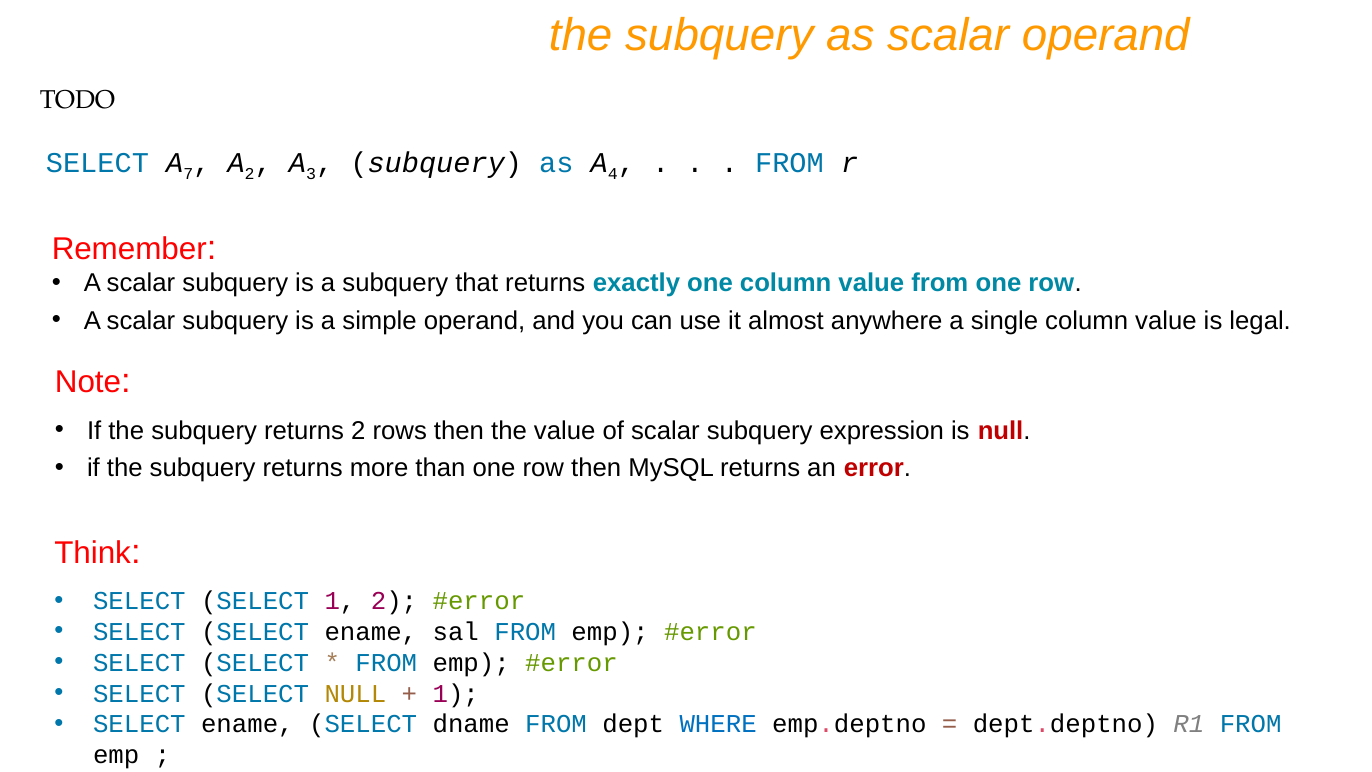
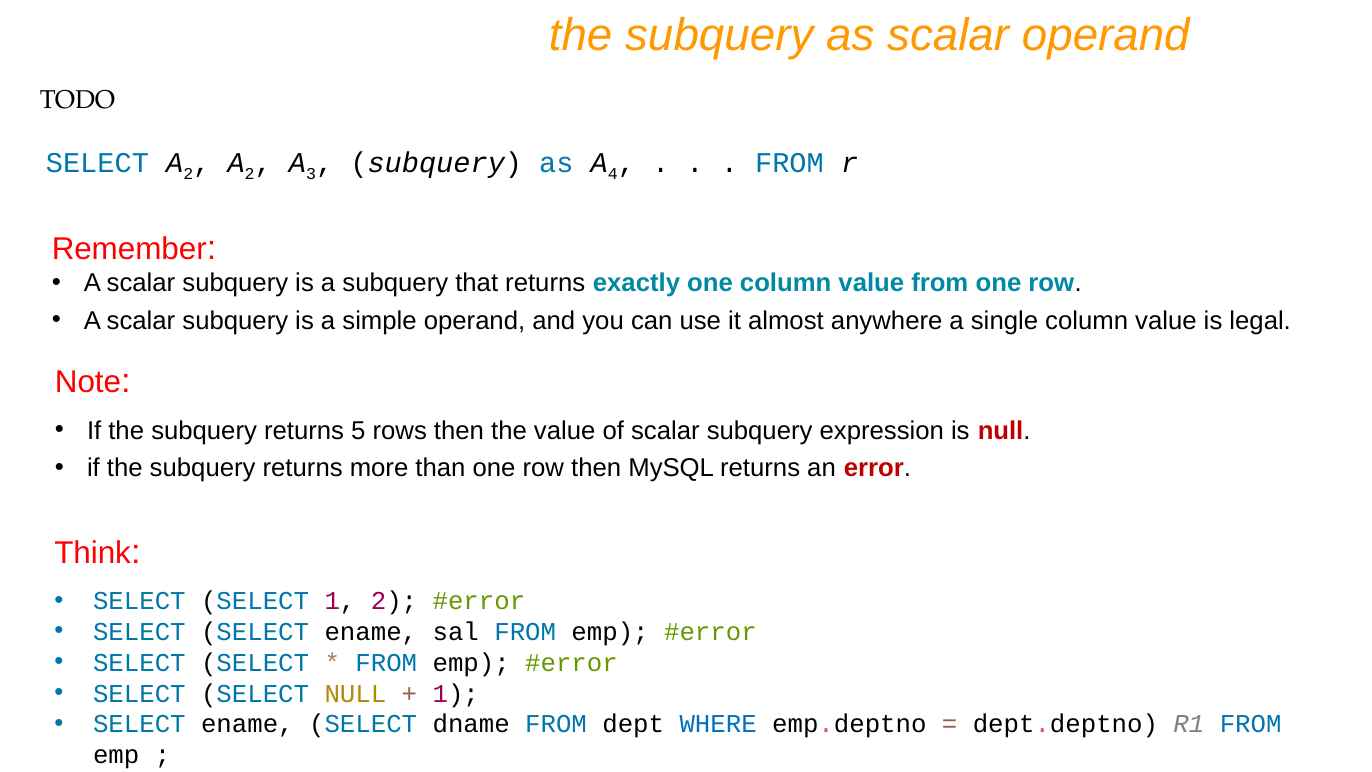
SELECT A 7: 7 -> 2 (188, 174)
returns 2: 2 -> 5 (358, 431)
